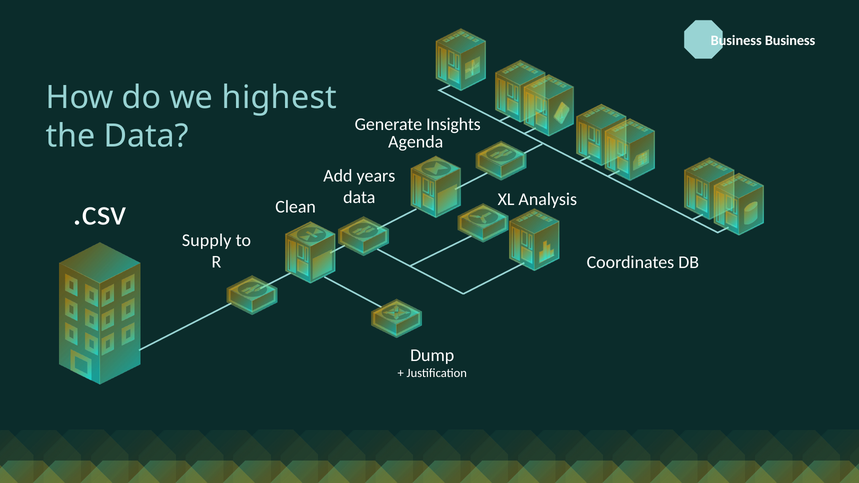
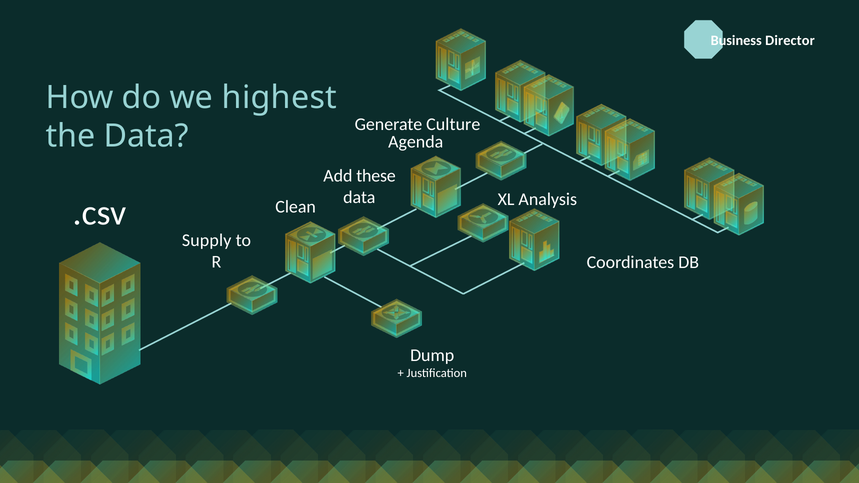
Business Business: Business -> Director (790, 40)
Insights: Insights -> Culture (453, 124)
years: years -> these (376, 176)
